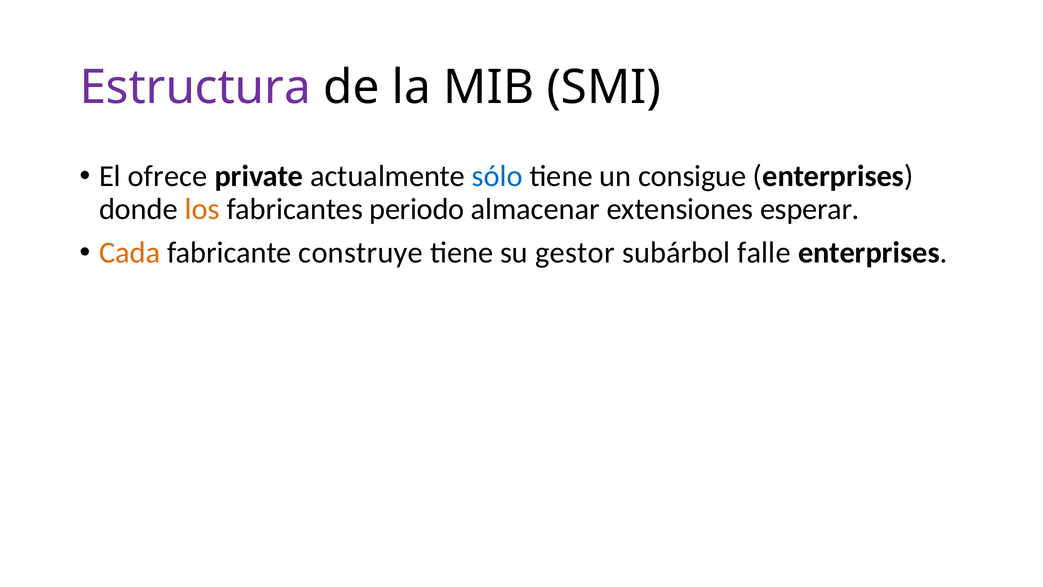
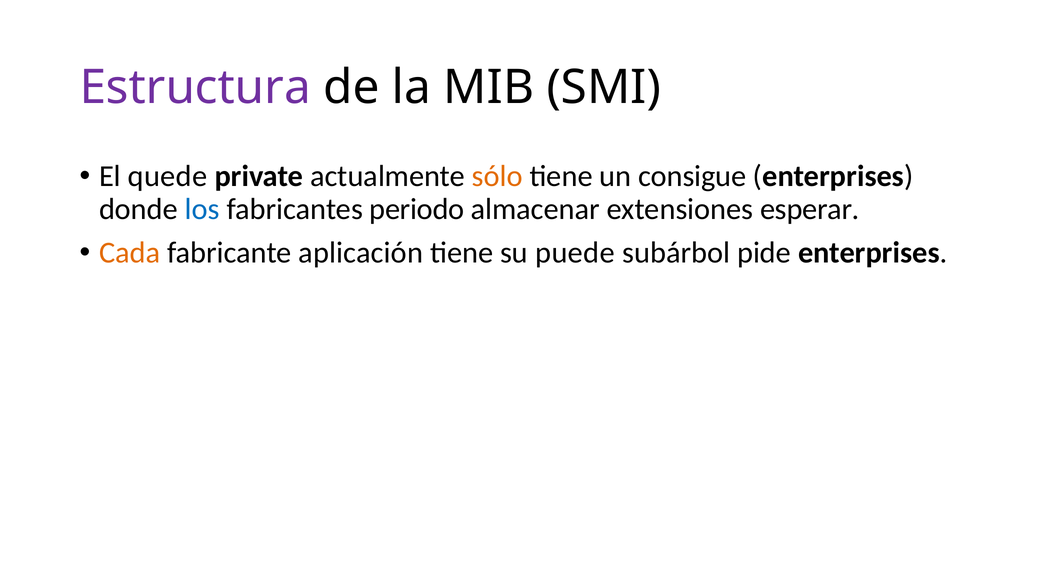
ofrece: ofrece -> quede (168, 176)
sólo colour: blue -> orange (497, 176)
los colour: orange -> blue (202, 209)
construye: construye -> aplicación (361, 253)
gestor: gestor -> puede (575, 253)
falle: falle -> pide (764, 253)
